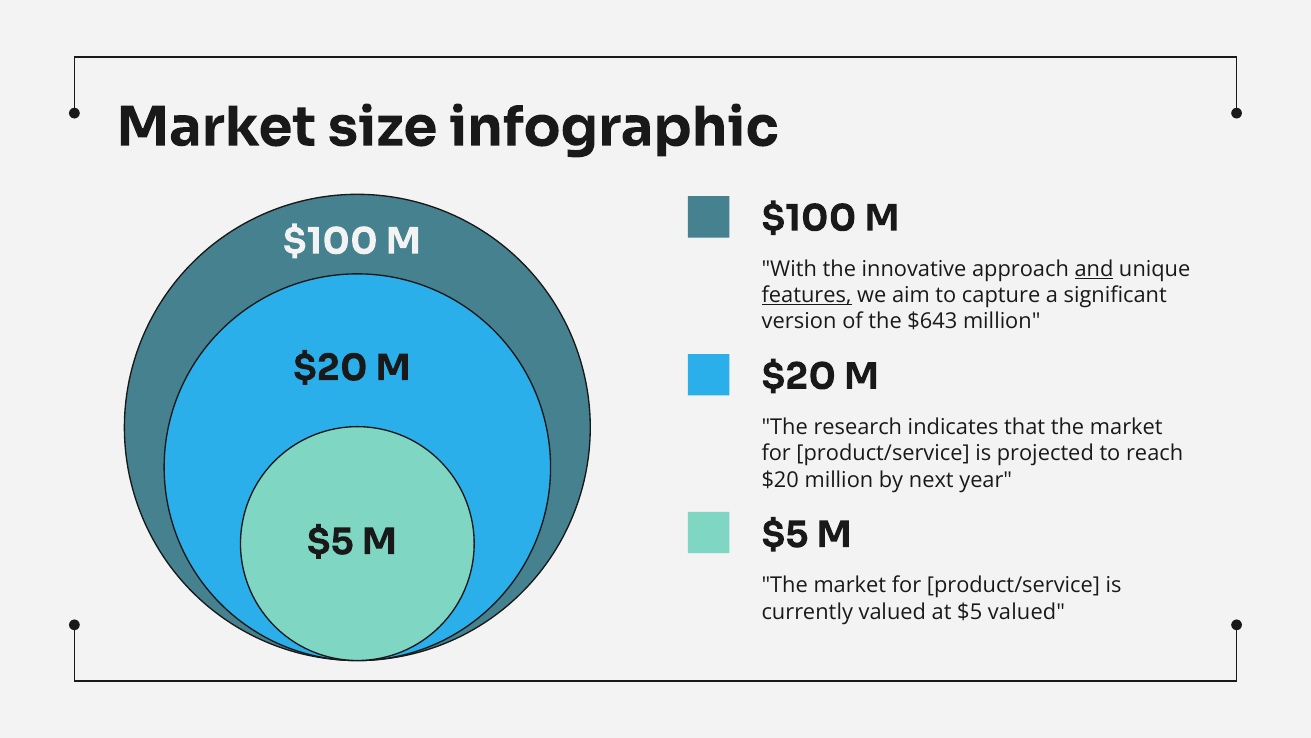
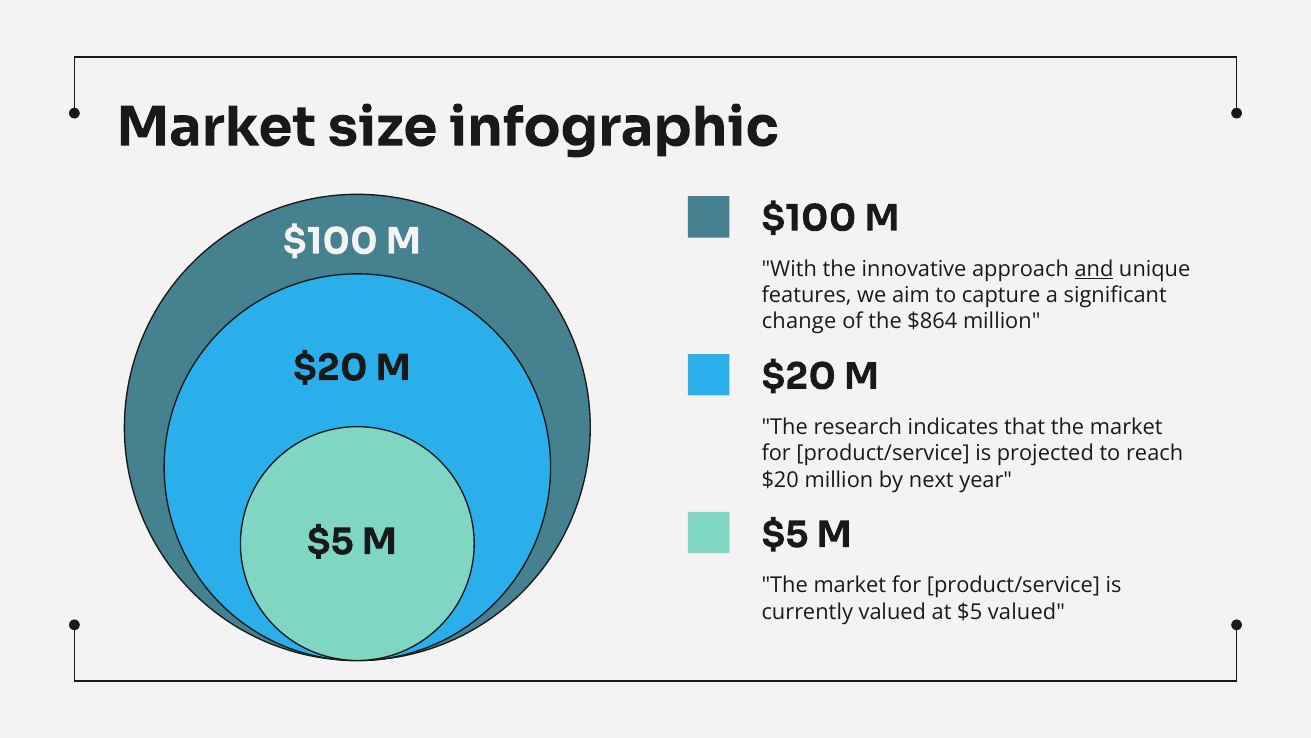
features underline: present -> none (807, 295)
version: version -> change (799, 321)
$643: $643 -> $864 (932, 321)
